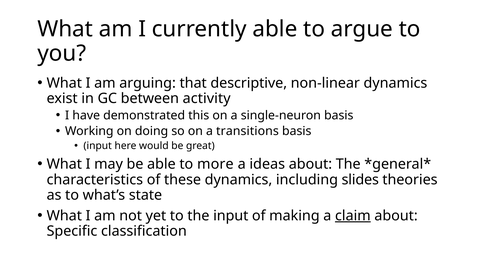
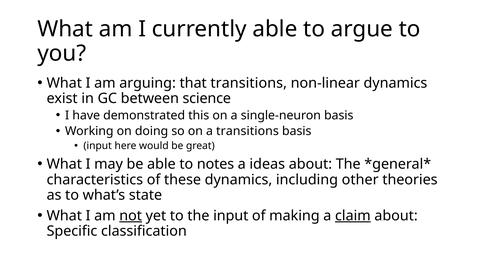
that descriptive: descriptive -> transitions (249, 83)
activity: activity -> science (207, 98)
more: more -> notes (216, 164)
slides: slides -> other (360, 180)
not underline: none -> present (131, 216)
